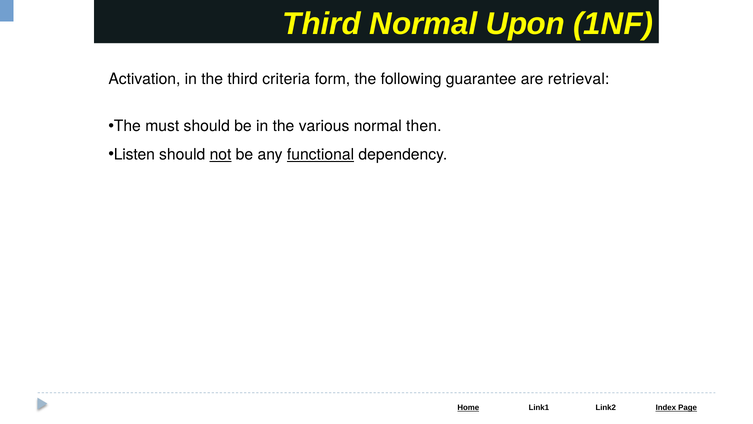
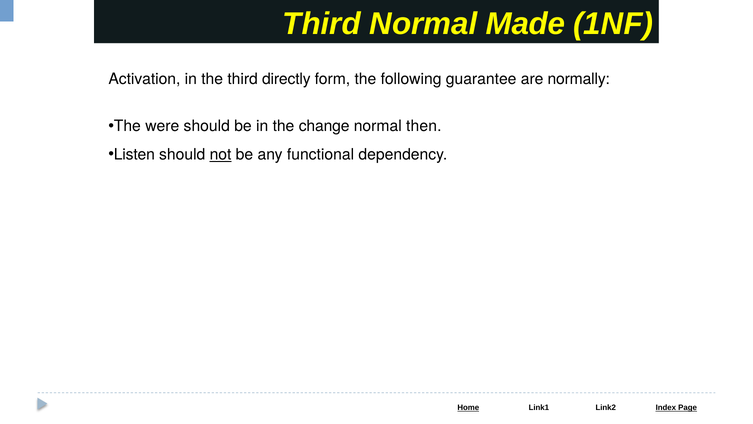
Upon: Upon -> Made (525, 24)
criteria: criteria -> directly (286, 79)
retrieval: retrieval -> normally (579, 79)
must: must -> were (162, 126)
various: various -> change (324, 126)
functional underline: present -> none (321, 154)
